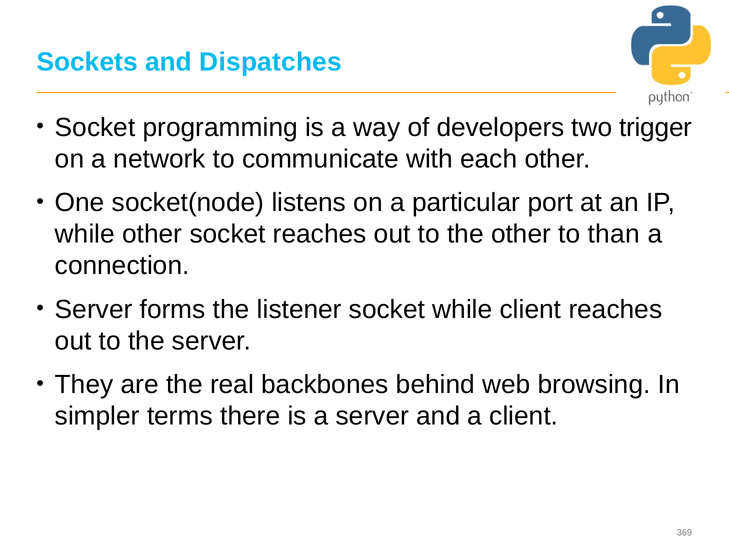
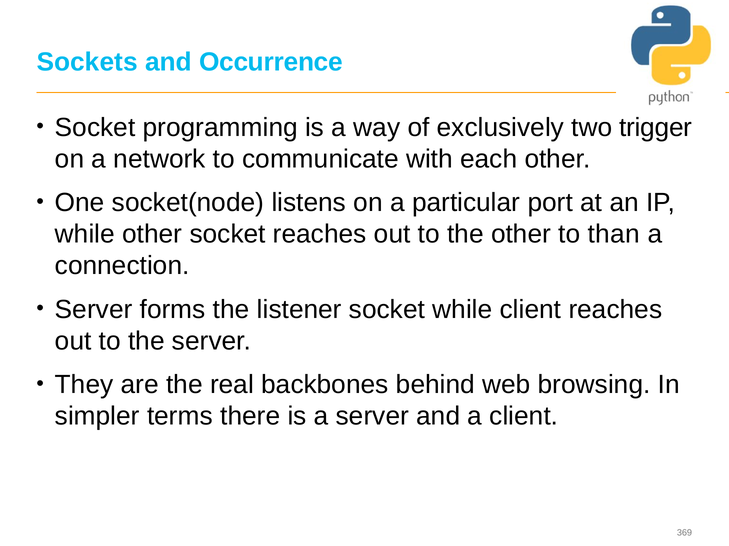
Dispatches: Dispatches -> Occurrence (271, 62)
developers: developers -> exclusively (500, 128)
